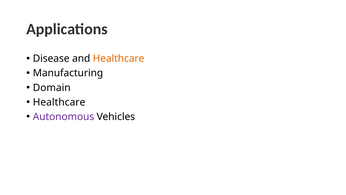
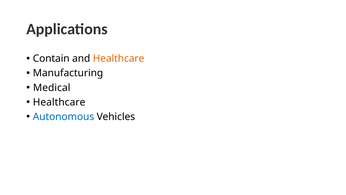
Disease: Disease -> Contain (51, 58)
Domain: Domain -> Medical (52, 88)
Autonomous colour: purple -> blue (64, 117)
